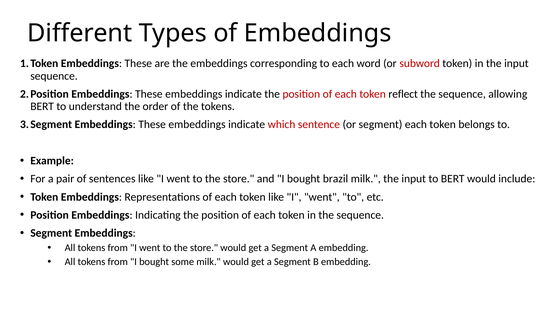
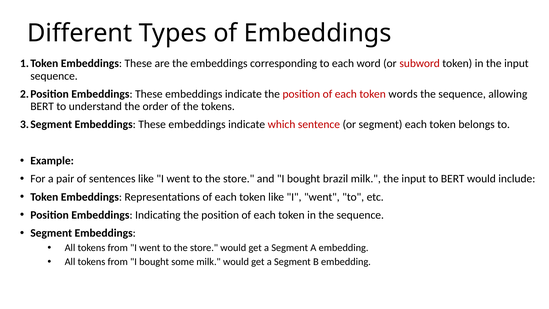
reflect: reflect -> words (403, 94)
